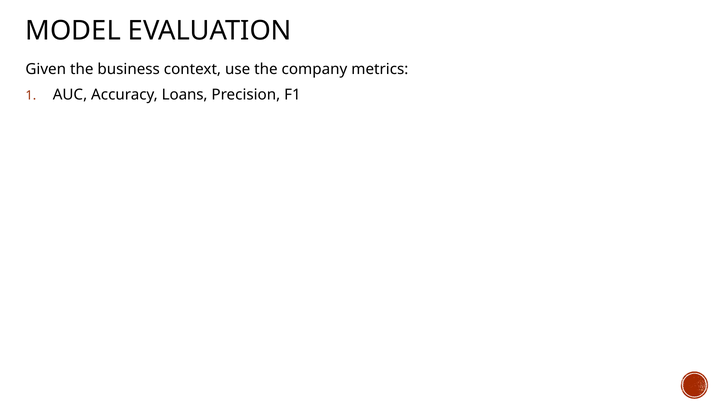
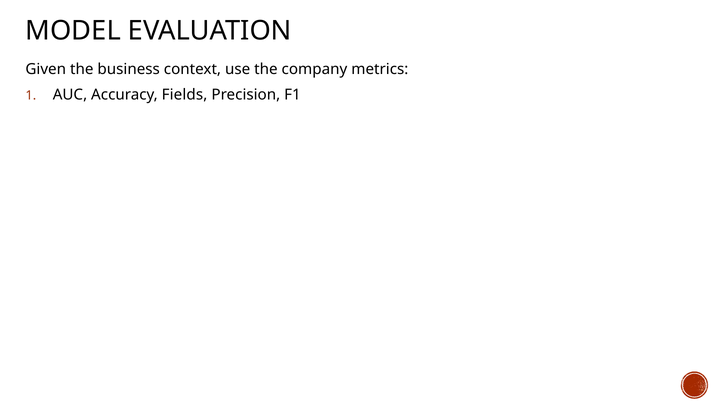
Loans: Loans -> Fields (185, 95)
